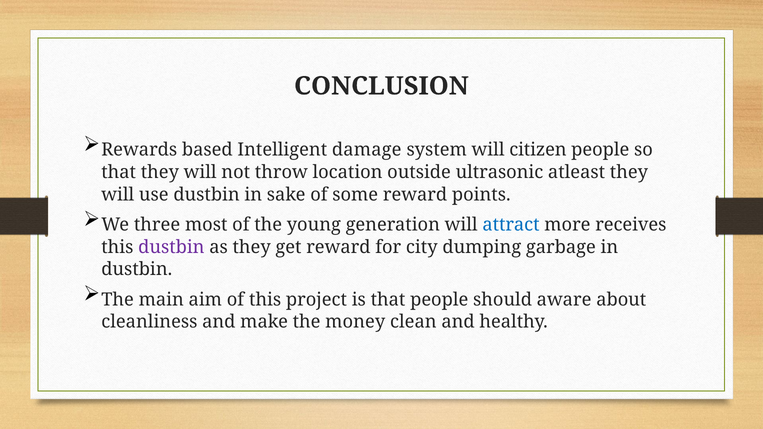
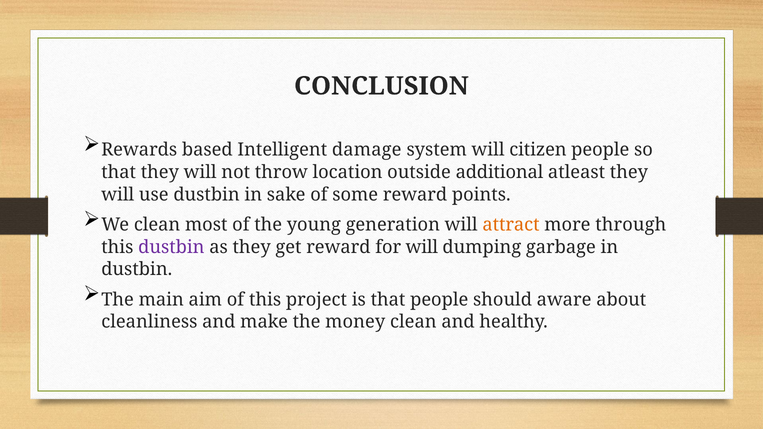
ultrasonic: ultrasonic -> additional (499, 172)
We three: three -> clean (157, 225)
attract colour: blue -> orange (511, 225)
receives: receives -> through (631, 225)
for city: city -> will (422, 247)
